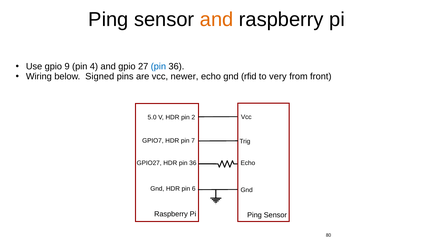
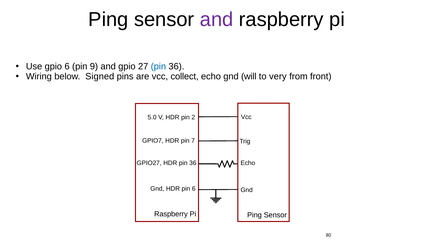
and colour: orange -> purple (217, 19)
gpio 9: 9 -> 6 (67, 66)
4: 4 -> 9 (94, 66)
newer: newer -> collect (185, 76)
rfid: rfid -> will (249, 76)
